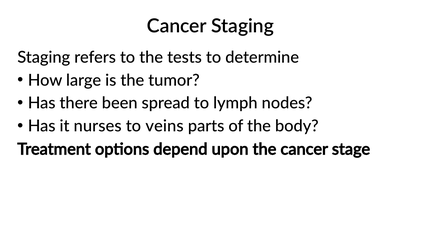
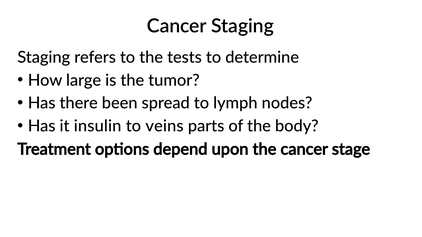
nurses: nurses -> insulin (98, 126)
